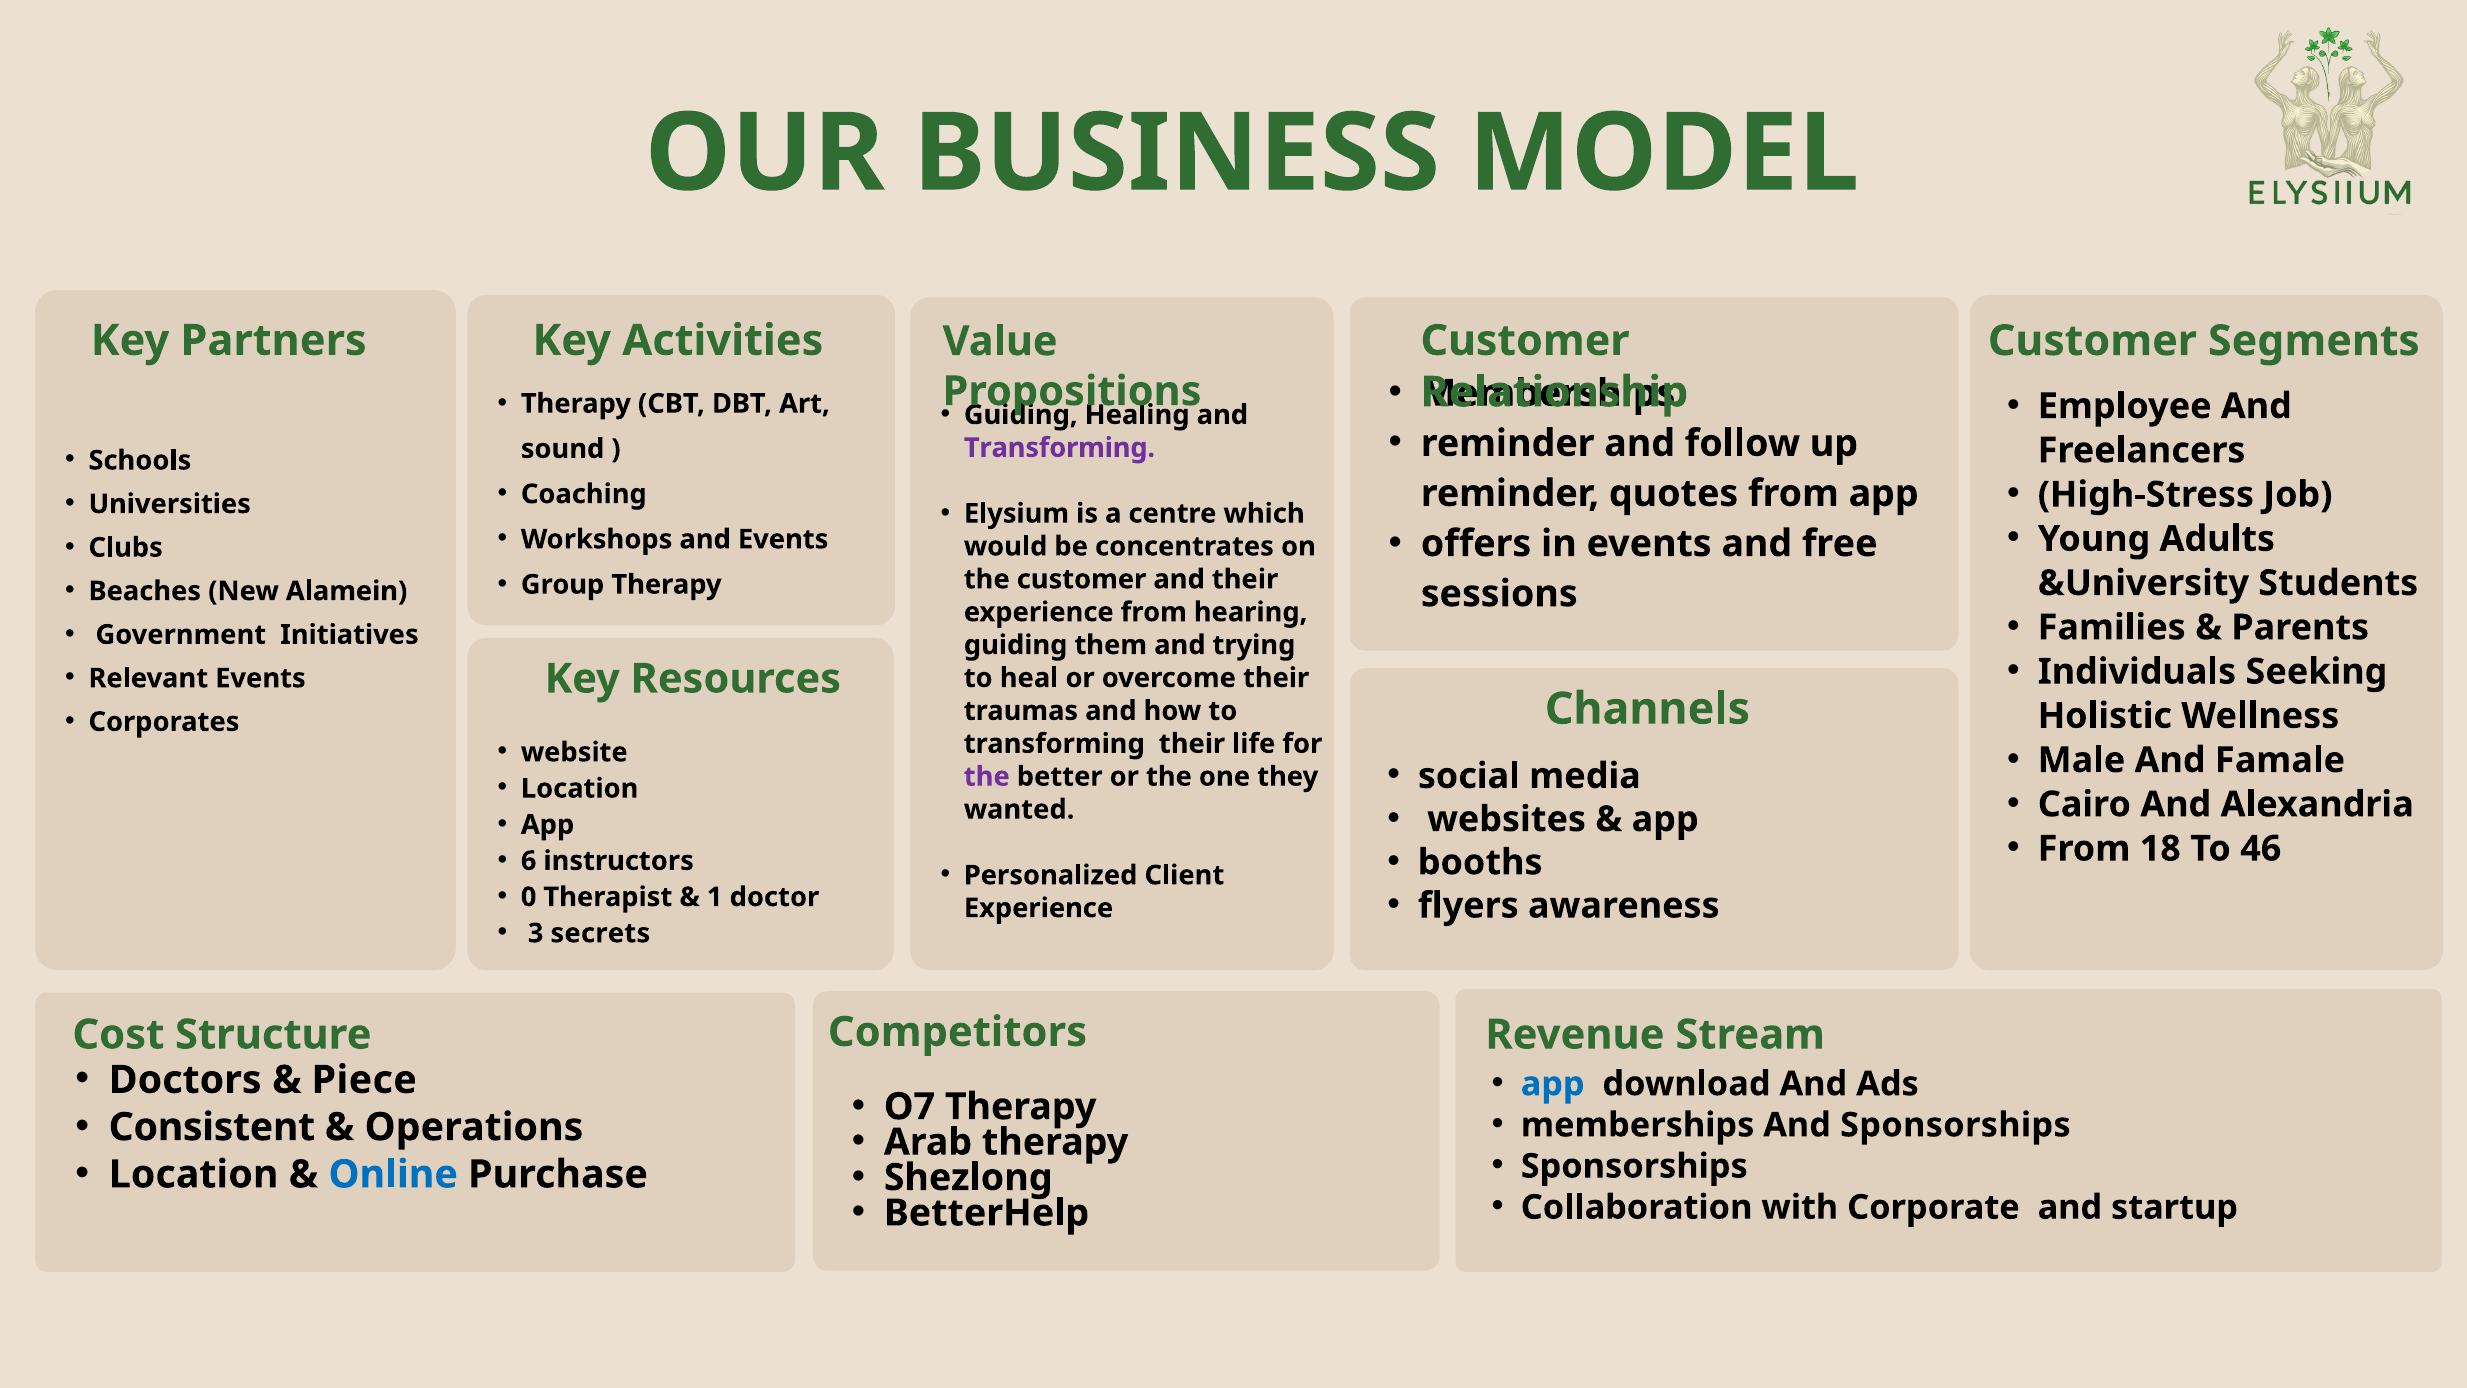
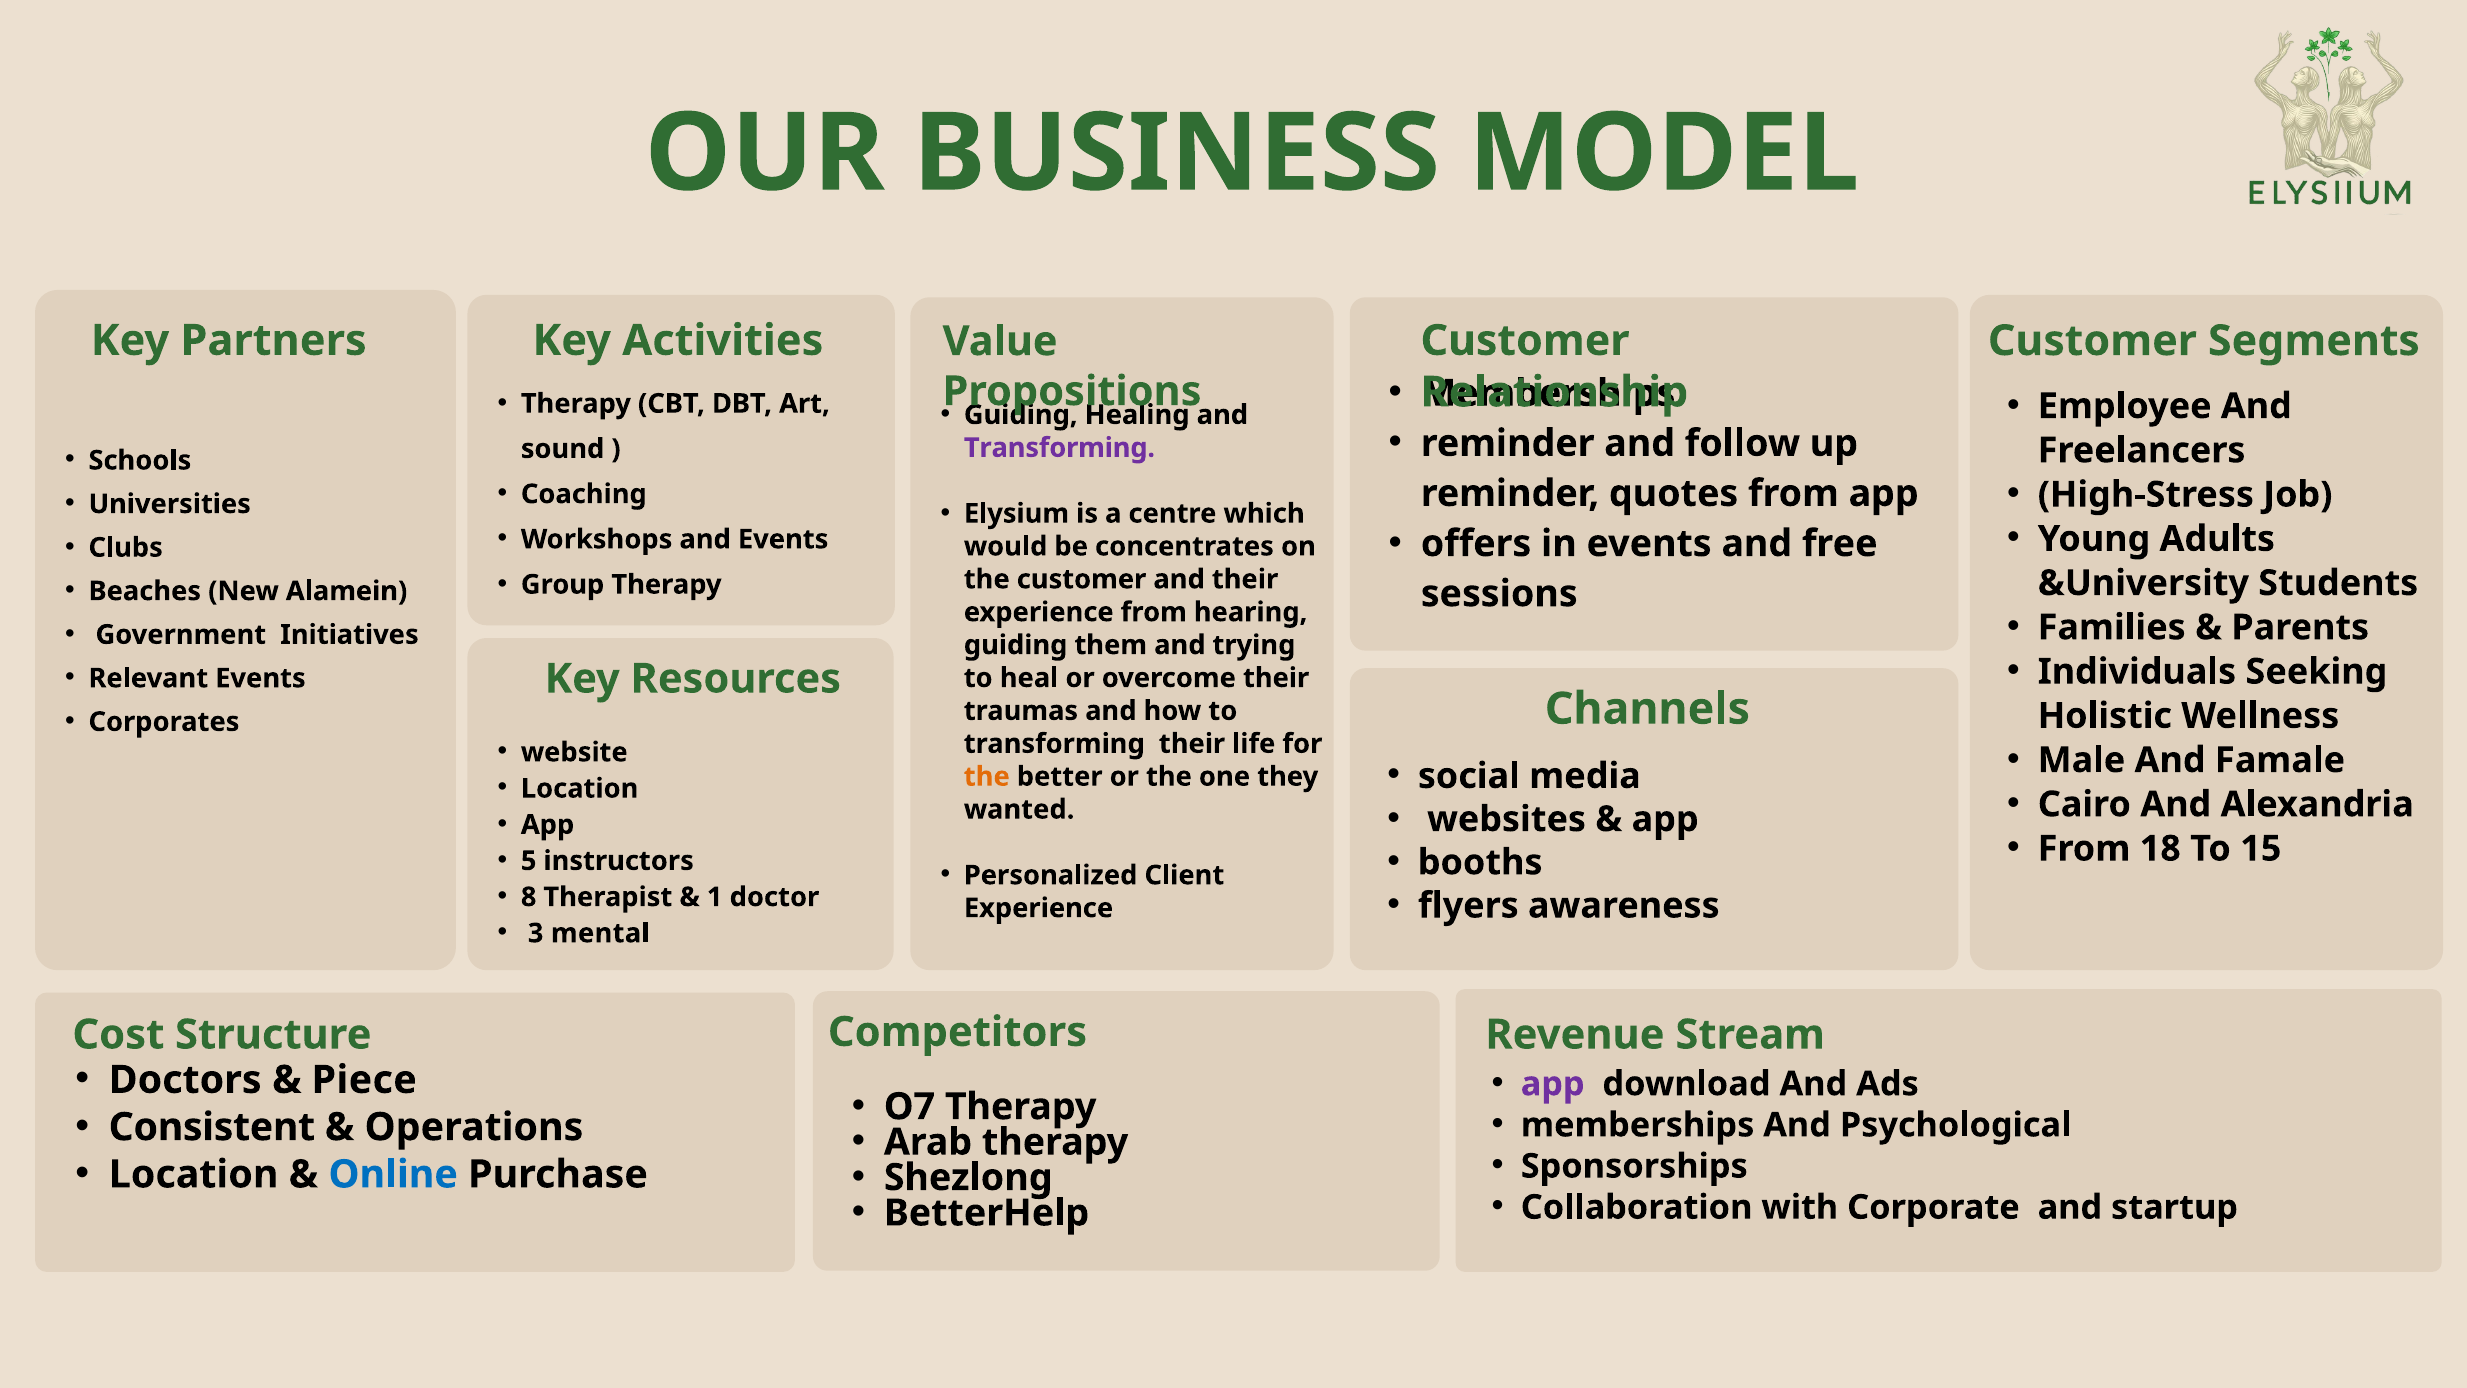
the colour: purple -> orange (987, 776)
46: 46 -> 15 (2261, 849)
6: 6 -> 5 (529, 861)
0: 0 -> 8 (529, 897)
secrets: secrets -> mental (600, 933)
app colour: blue -> purple (1553, 1084)
And Sponsorships: Sponsorships -> Psychological (1956, 1125)
